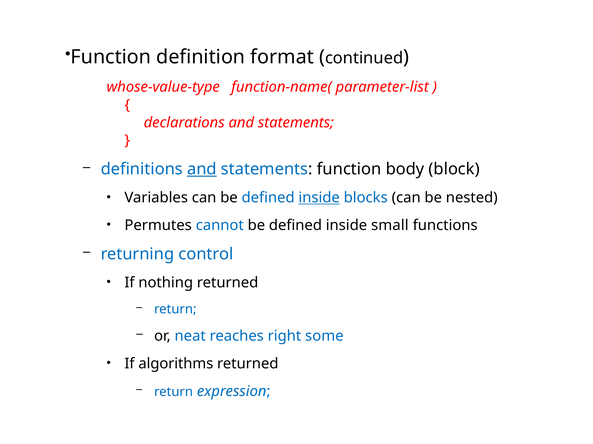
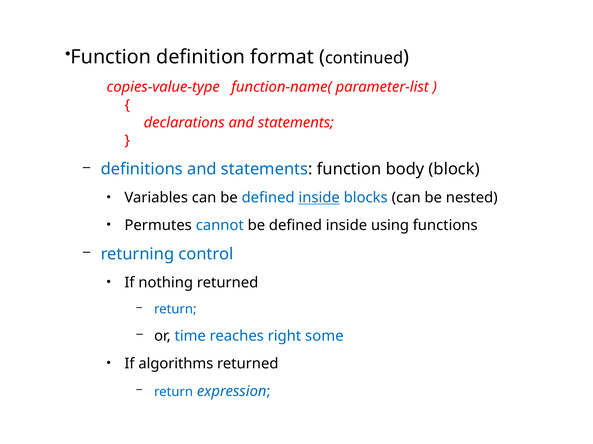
whose-value-type: whose-value-type -> copies-value-type (163, 87)
and underline: present -> none (202, 169)
small: small -> using (390, 226)
neat: neat -> time (190, 336)
